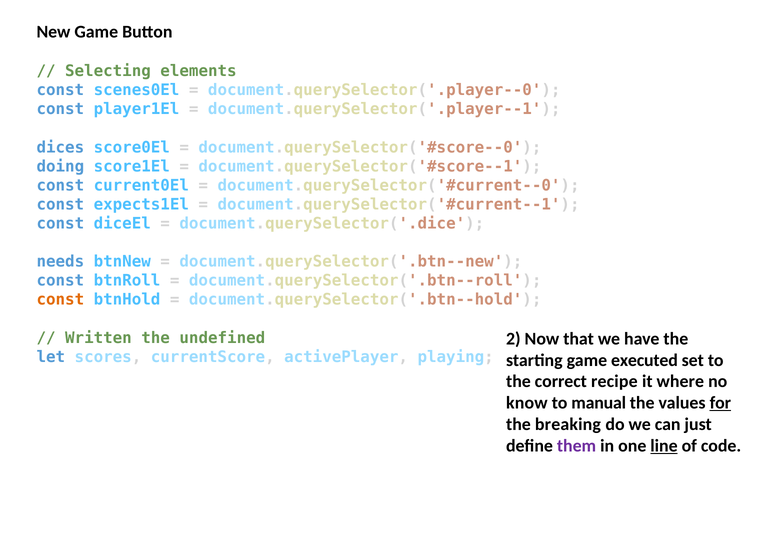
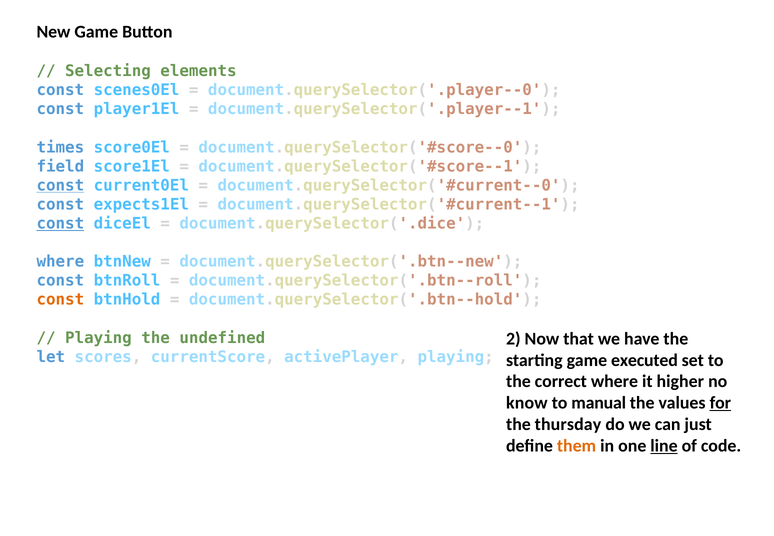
dices: dices -> times (60, 147)
doing: doing -> field (60, 166)
const underline: none -> present (60, 185)
const underline: none -> present (60, 223)
needs: needs -> where (60, 262)
Written: Written -> Playing (98, 338)
correct recipe: recipe -> where (614, 381)
where: where -> higher (680, 381)
breaking: breaking -> thursday (568, 424)
them colour: purple -> orange (577, 446)
